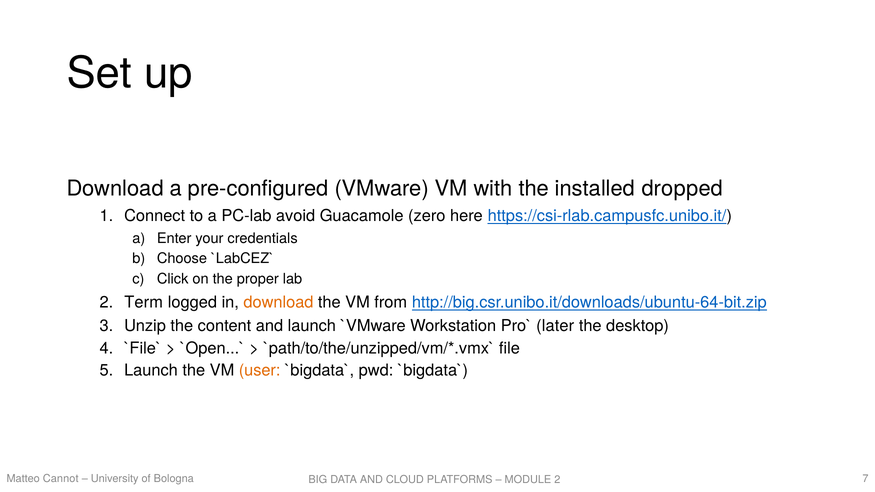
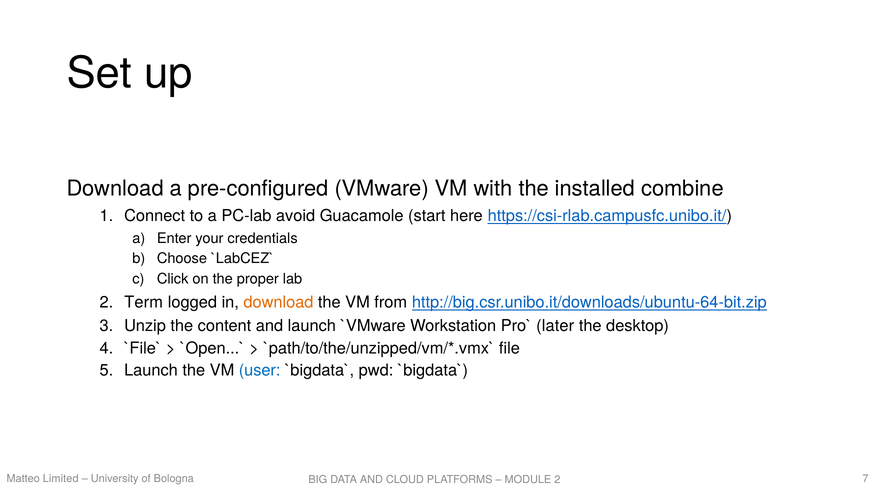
dropped: dropped -> combine (682, 189)
zero: zero -> start (427, 216)
user colour: orange -> blue (260, 371)
Cannot: Cannot -> Limited (61, 479)
